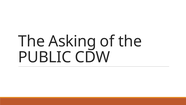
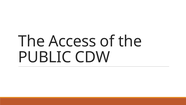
Asking: Asking -> Access (72, 41)
